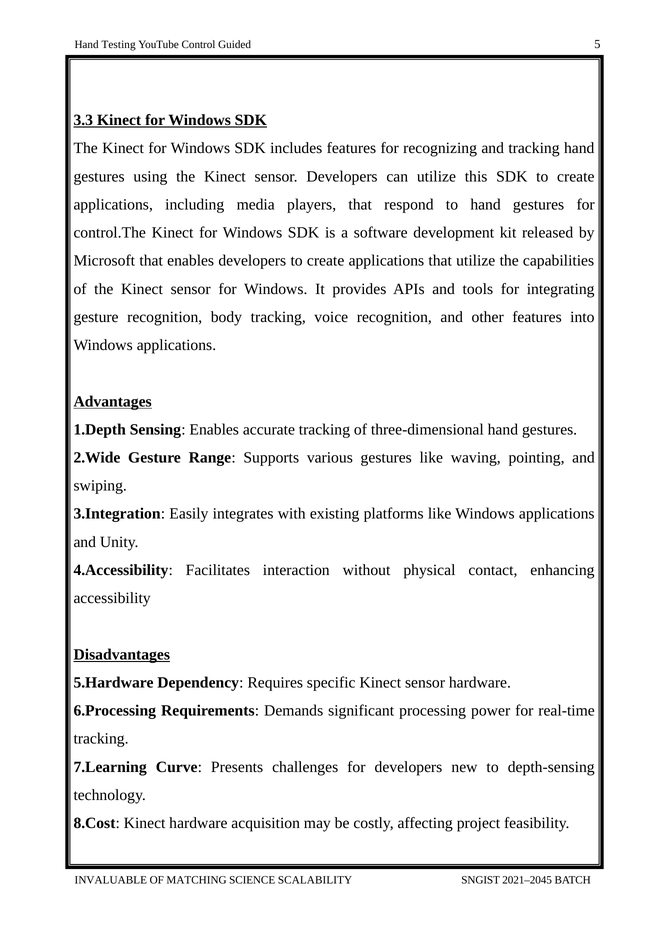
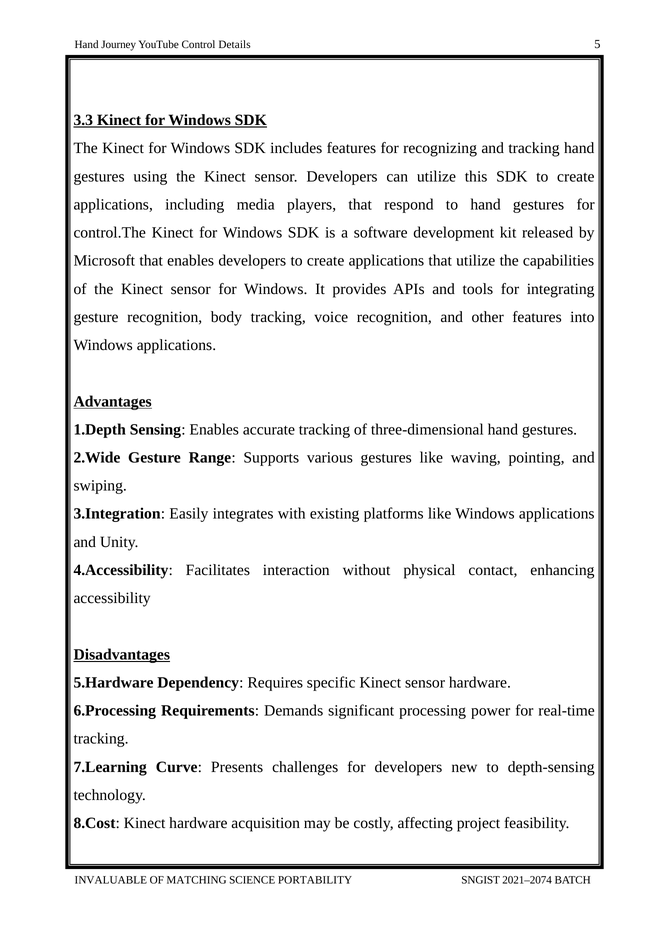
Testing: Testing -> Journey (119, 44)
Guided: Guided -> Details (235, 44)
SCALABILITY: SCALABILITY -> PORTABILITY (315, 880)
2021–2045: 2021–2045 -> 2021–2074 (527, 880)
